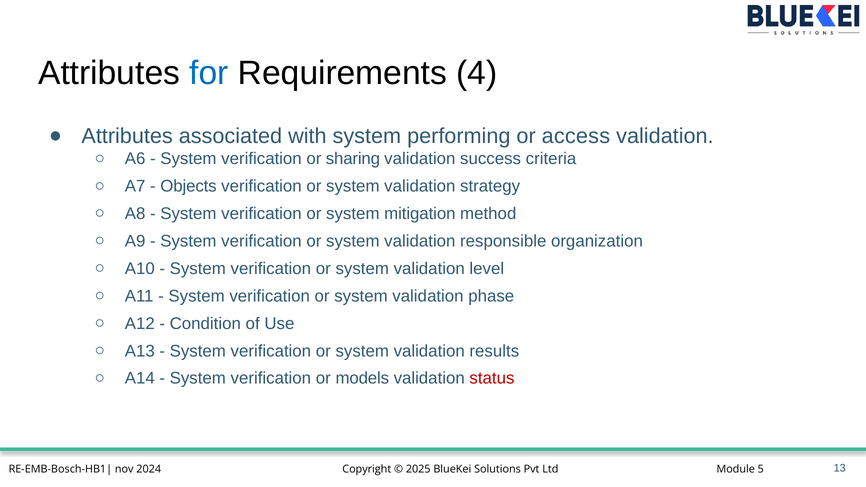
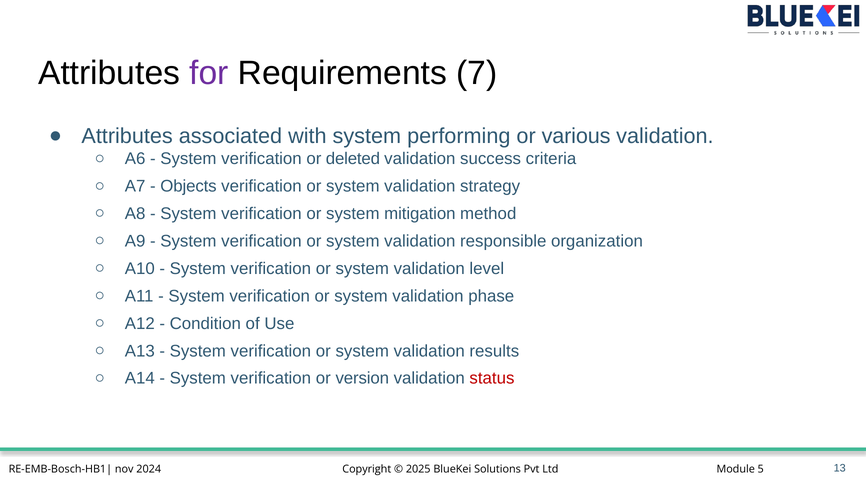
for colour: blue -> purple (209, 73)
4: 4 -> 7 (477, 73)
access: access -> various (576, 136)
sharing: sharing -> deleted (353, 159)
models: models -> version (362, 379)
